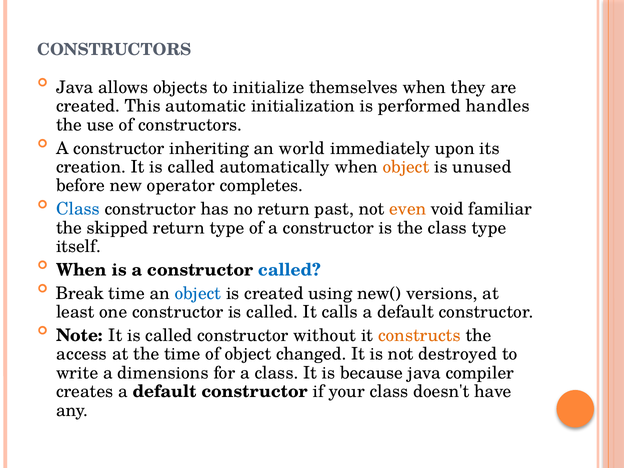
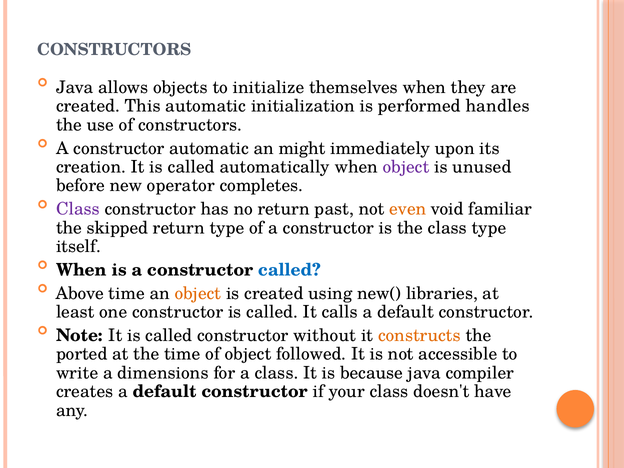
constructor inheriting: inheriting -> automatic (209, 148)
world: world -> might (302, 148)
object colour: orange -> purple (406, 167)
Class colour: blue -> purple (78, 209)
Break: Break -> Above (80, 293)
object colour: blue -> orange (198, 293)
versions: versions -> libraries (442, 293)
access: access -> ported (82, 354)
changed: changed -> followed (311, 354)
destroyed: destroyed -> accessible (458, 354)
